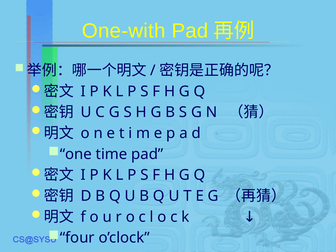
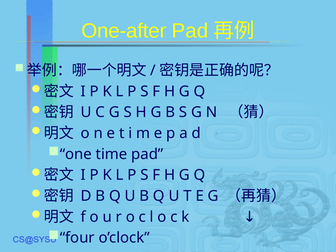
One-with: One-with -> One-after (124, 31)
